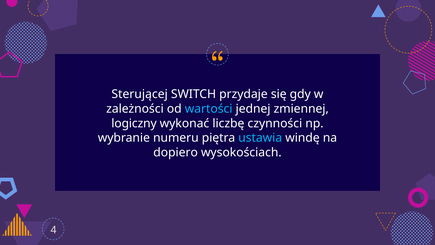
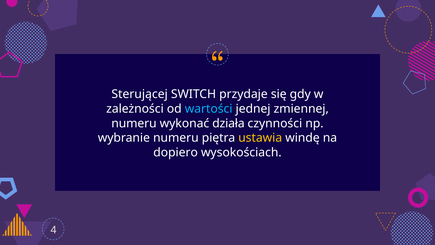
logiczny: logiczny -> numeru (134, 123)
liczbę: liczbę -> działa (228, 123)
ustawia colour: light blue -> yellow (260, 138)
